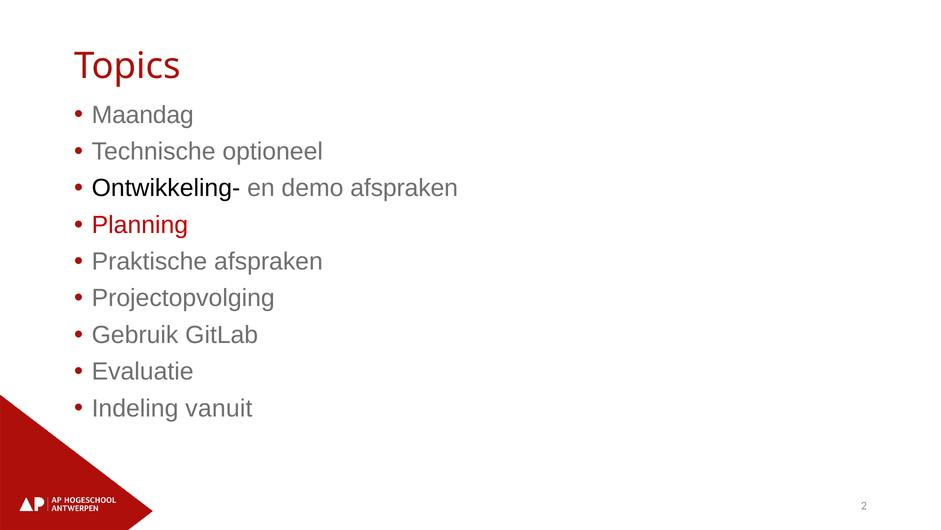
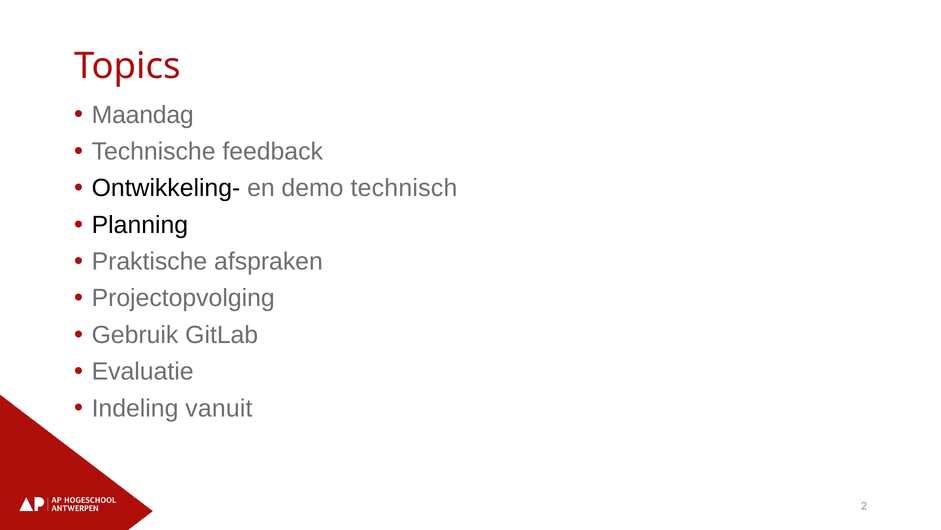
optioneel: optioneel -> feedback (273, 151)
demo afspraken: afspraken -> technisch (404, 188)
Planning colour: red -> black (140, 225)
